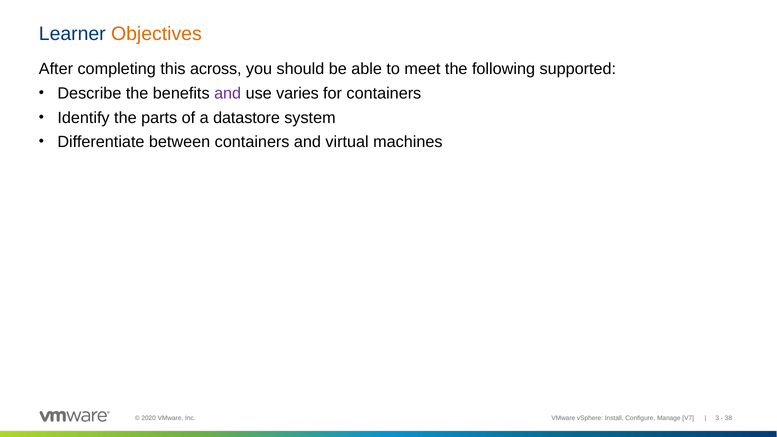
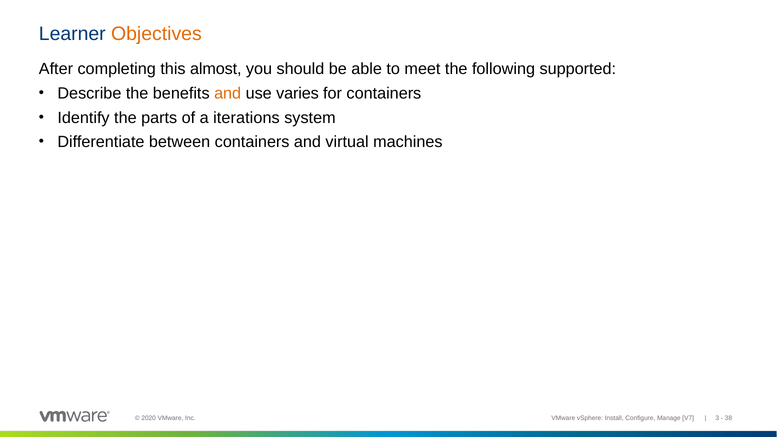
across: across -> almost (216, 69)
and colour: purple -> orange (228, 93)
datastore: datastore -> iterations (246, 118)
